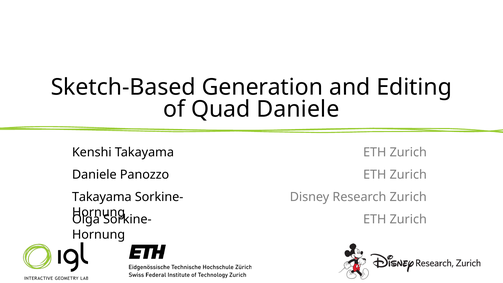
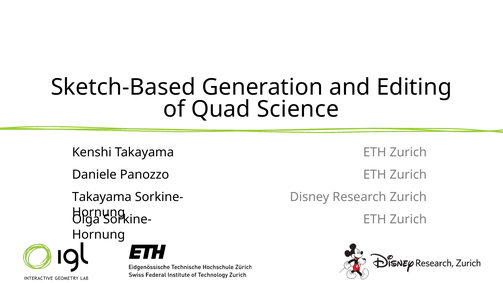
Quad Daniele: Daniele -> Science (298, 109)
